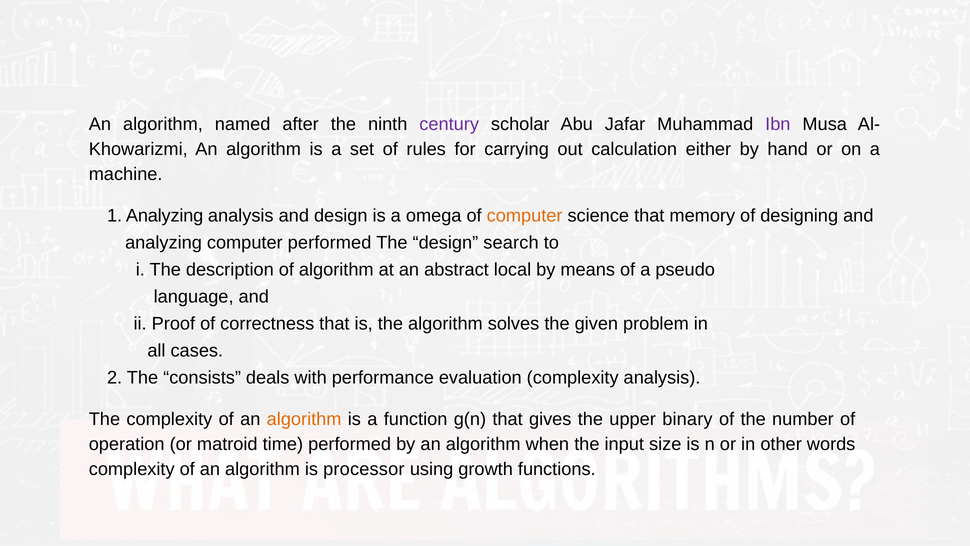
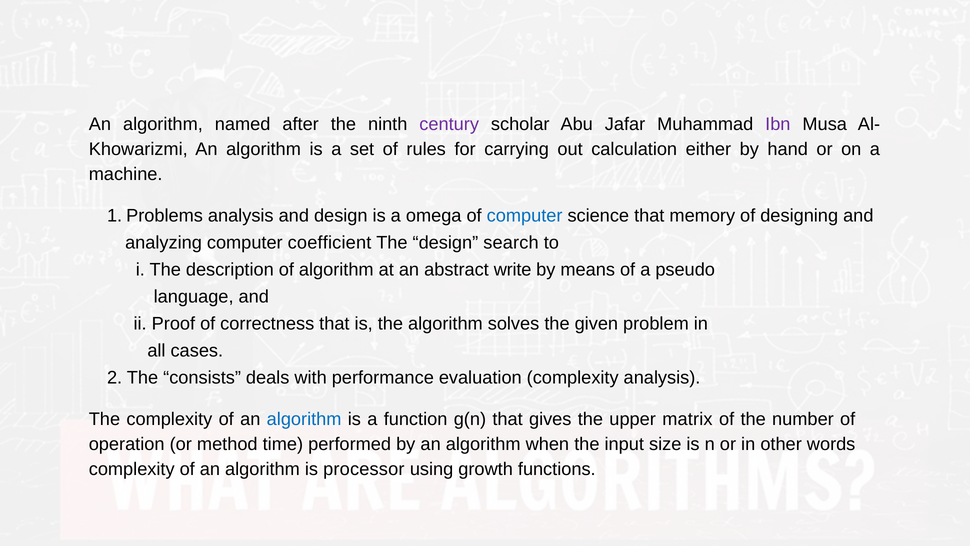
1 Analyzing: Analyzing -> Problems (165, 216)
computer colour: orange -> blue (525, 216)
computer performed: performed -> coefficient (330, 243)
local: local -> write (513, 270)
algorithm colour: orange -> blue (304, 419)
binary: binary -> matrix (687, 419)
matroid: matroid -> method (227, 444)
